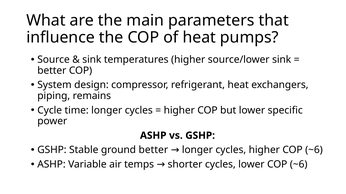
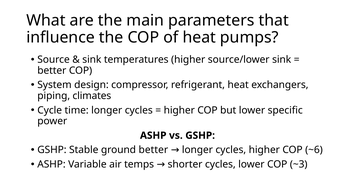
remains: remains -> climates (92, 96)
lower COP ~6: ~6 -> ~3 (299, 165)
